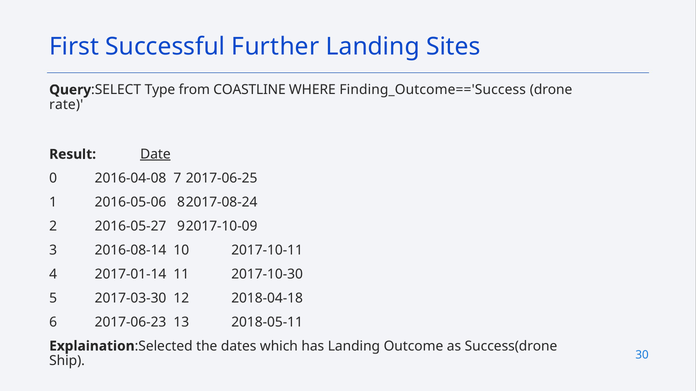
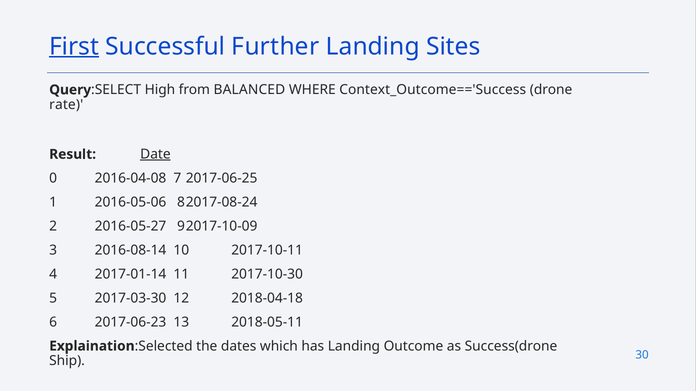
First underline: none -> present (74, 46)
Type: Type -> High (160, 90)
COASTLINE: COASTLINE -> BALANCED (249, 90)
Finding_Outcome=='Success: Finding_Outcome=='Success -> Context_Outcome=='Success (433, 90)
